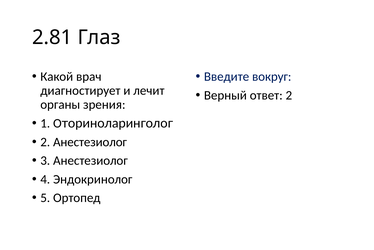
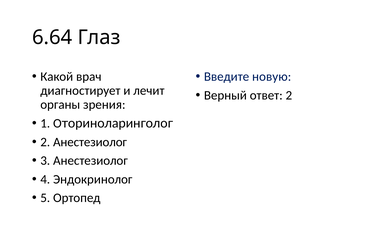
2.81: 2.81 -> 6.64 (52, 37)
вокруг: вокруг -> новую (272, 76)
